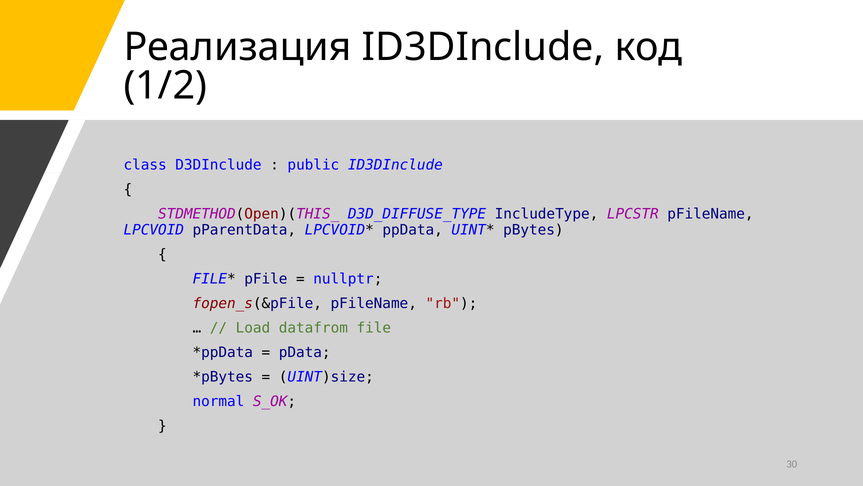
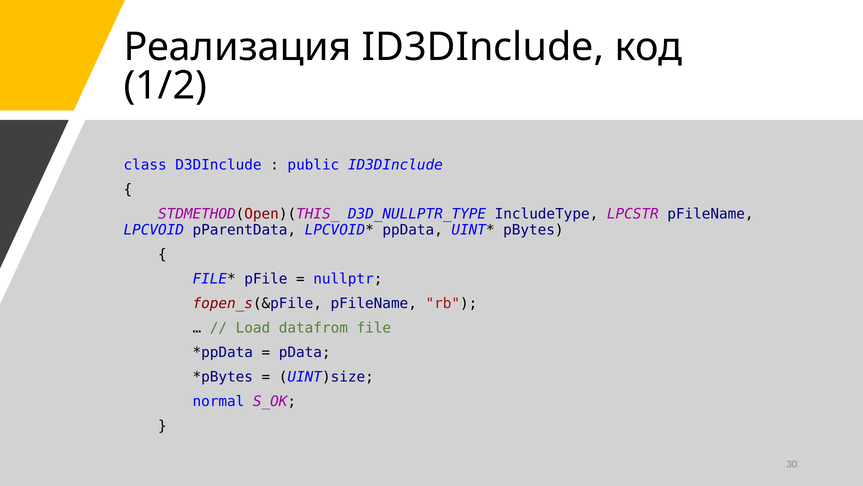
D3D_DIFFUSE_TYPE: D3D_DIFFUSE_TYPE -> D3D_NULLPTR_TYPE (417, 214)
